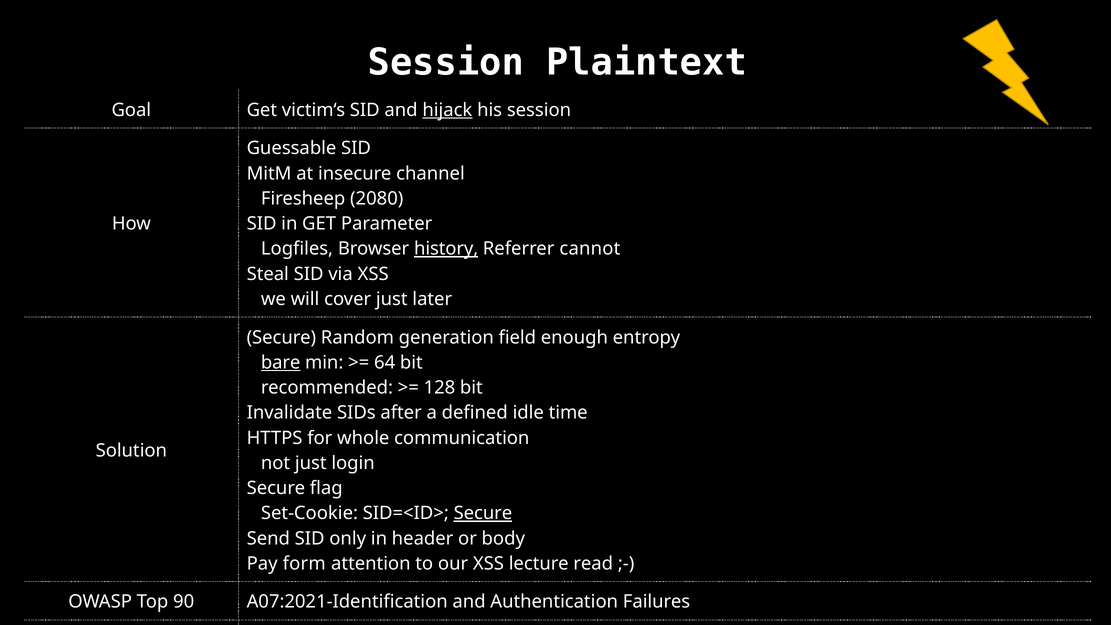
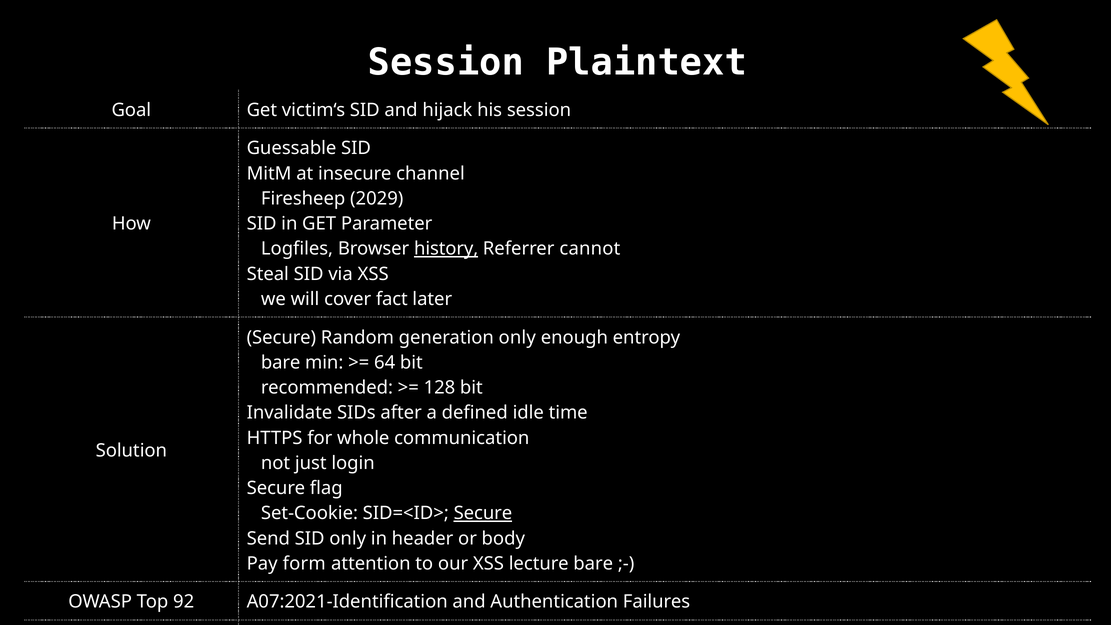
hijack underline: present -> none (447, 110)
2080: 2080 -> 2029 (377, 199)
cover just: just -> fact (392, 299)
generation field: field -> only (517, 337)
bare underline: present -> none (281, 362)
lecture read: read -> bare (593, 564)
90: 90 -> 92 (184, 602)
